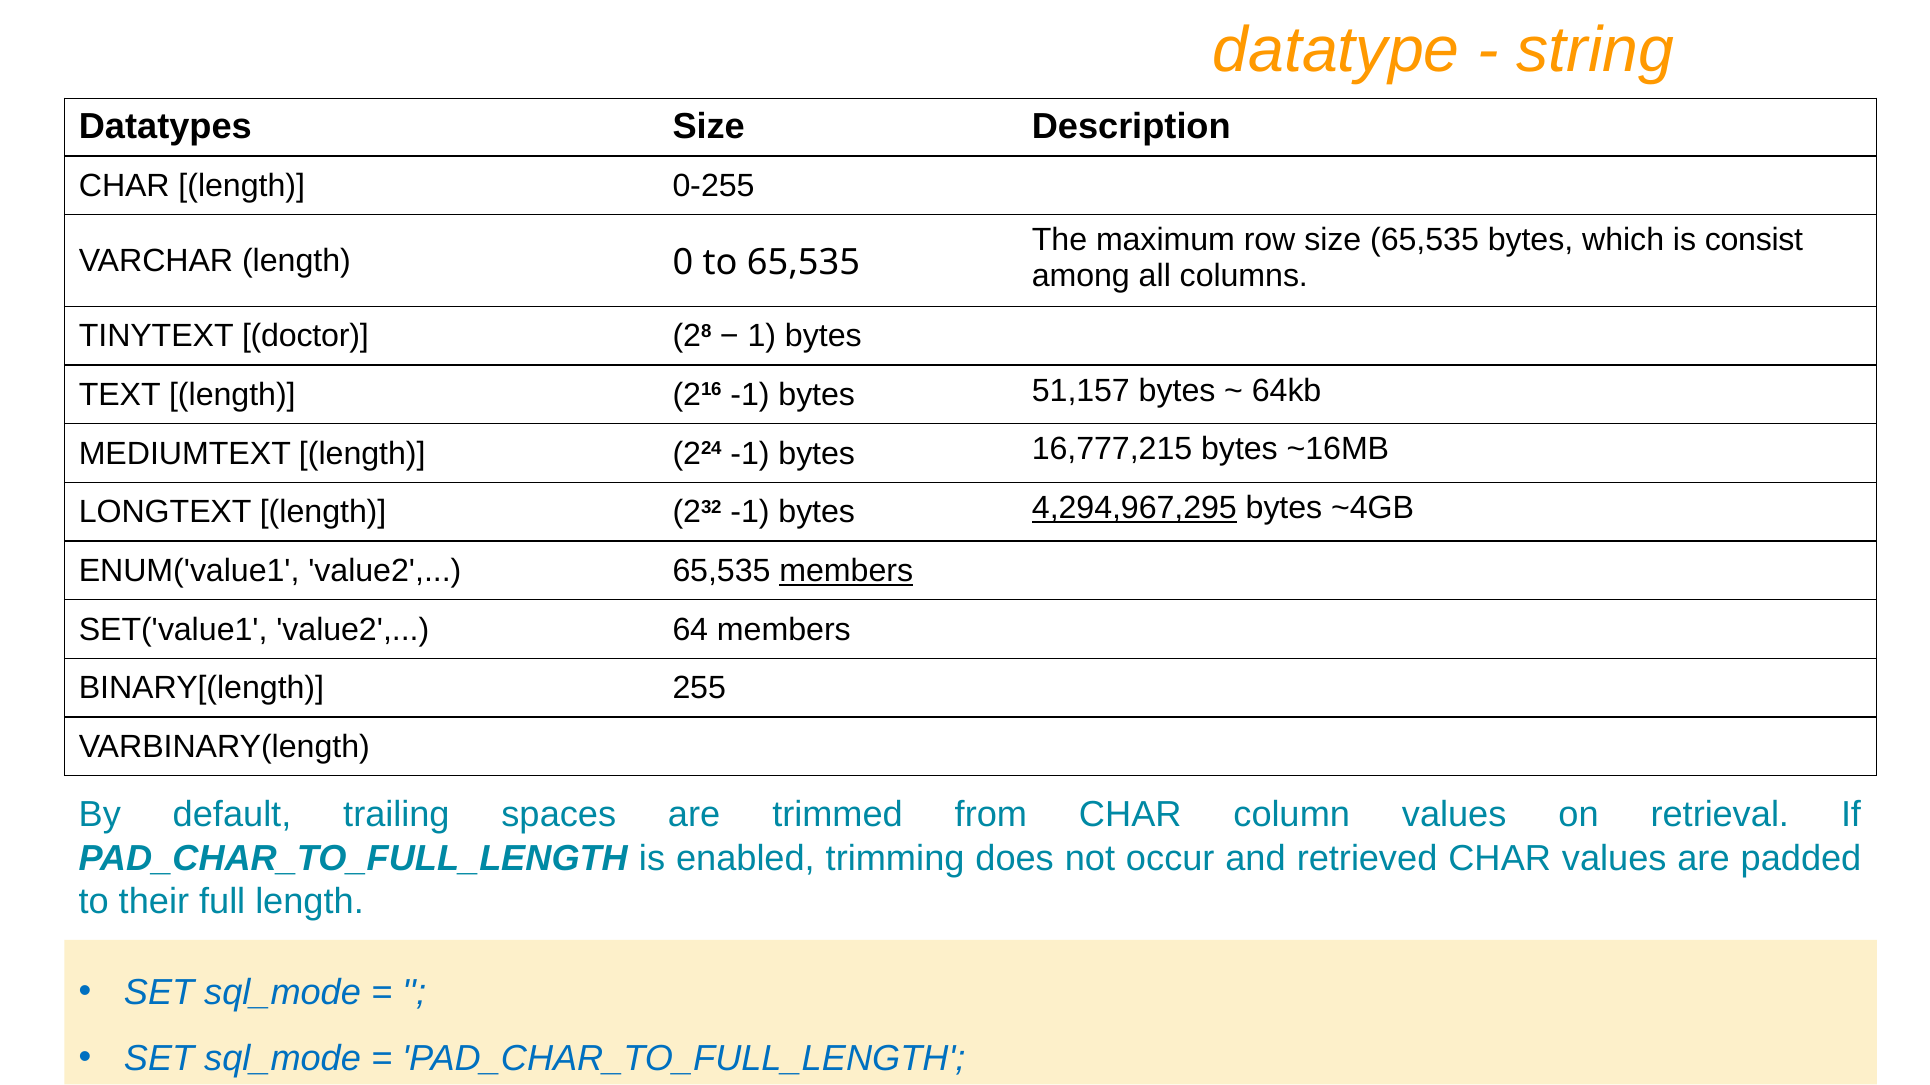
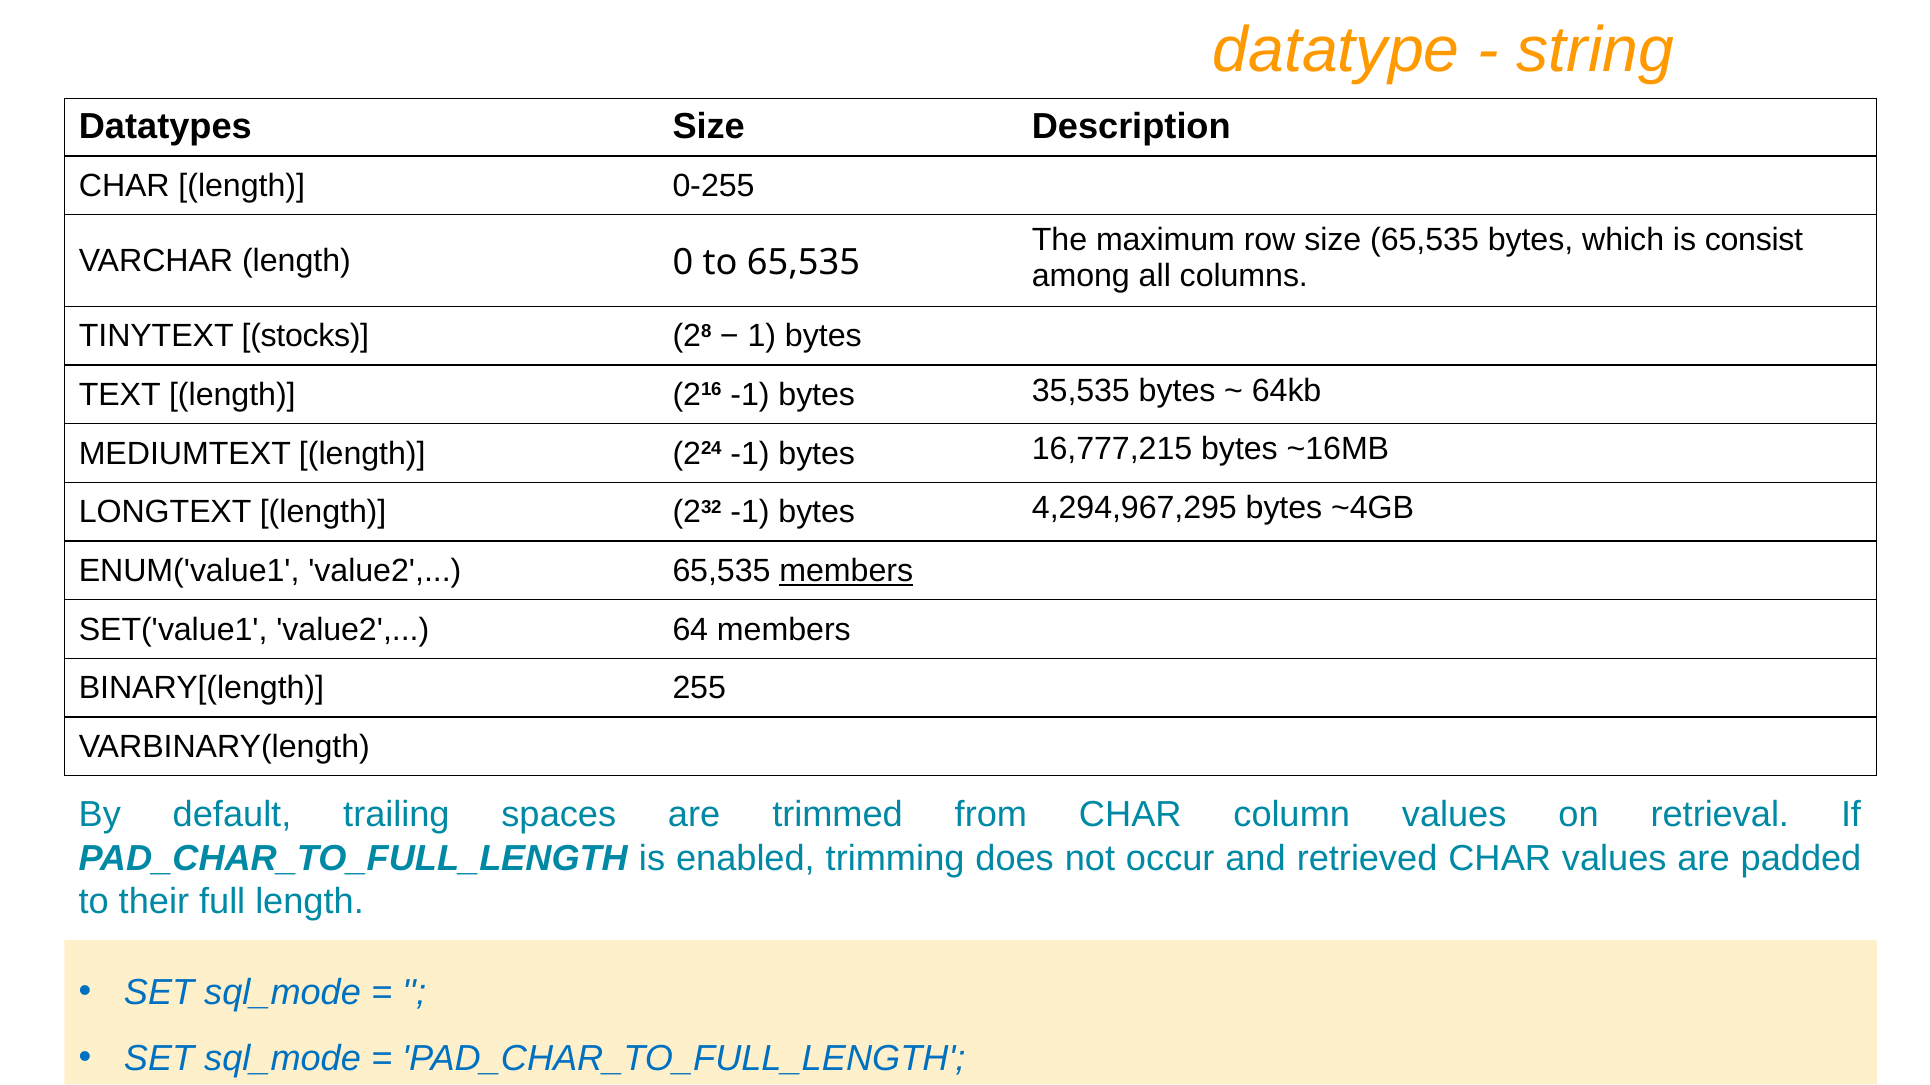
doctor: doctor -> stocks (305, 336)
51,157: 51,157 -> 35,535 (1081, 391)
4,294,967,295 underline: present -> none (1134, 508)
